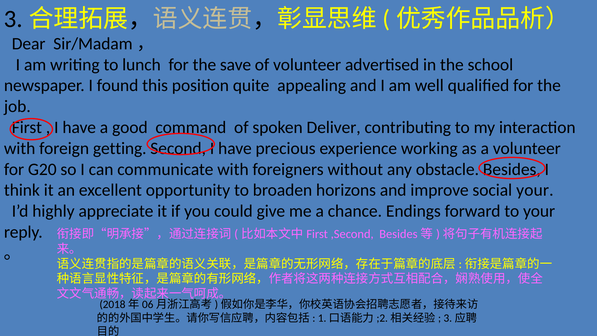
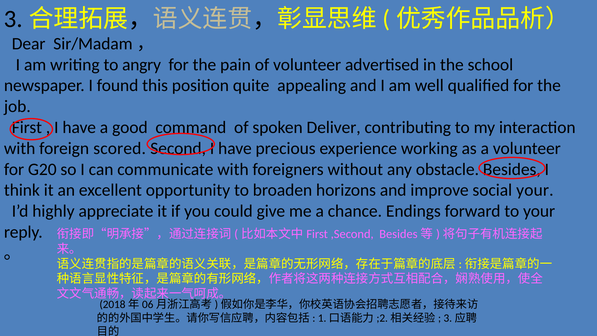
lunch: lunch -> angry (142, 65)
save: save -> pain (235, 65)
getting: getting -> scored (120, 148)
